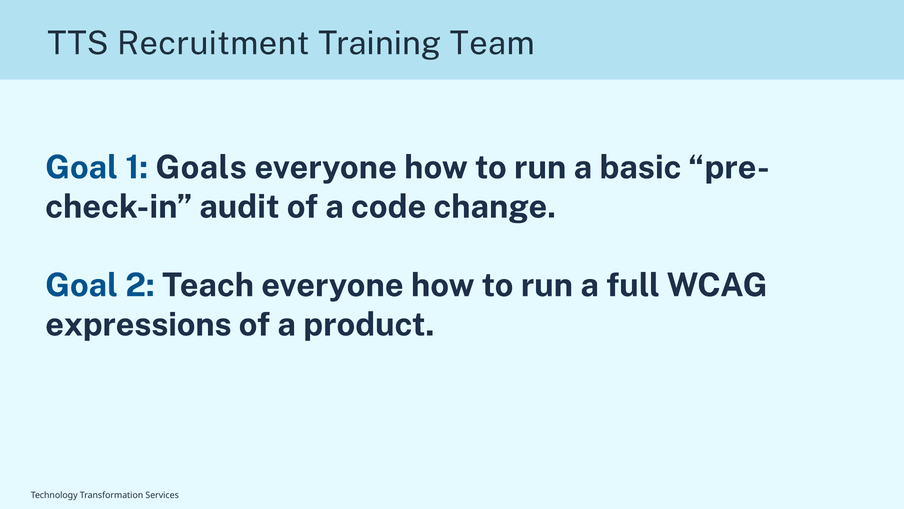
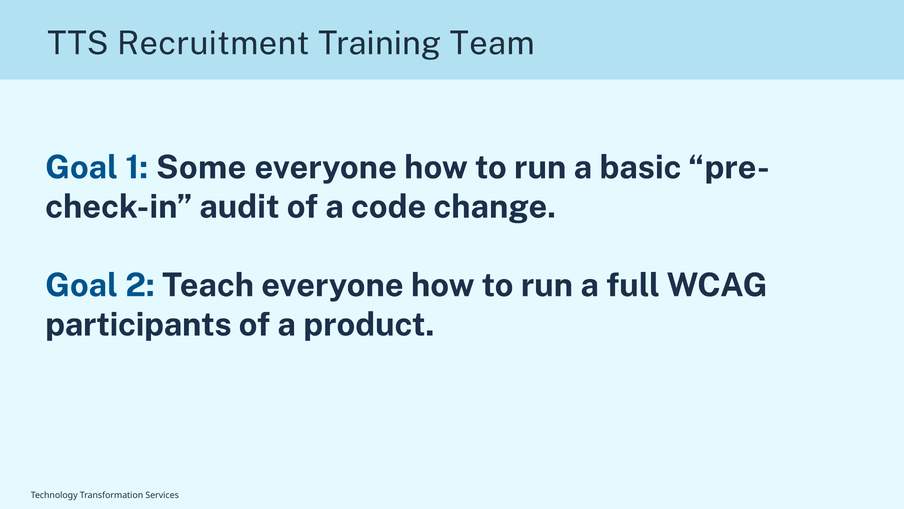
Goals: Goals -> Some (201, 167)
expressions: expressions -> participants (138, 324)
